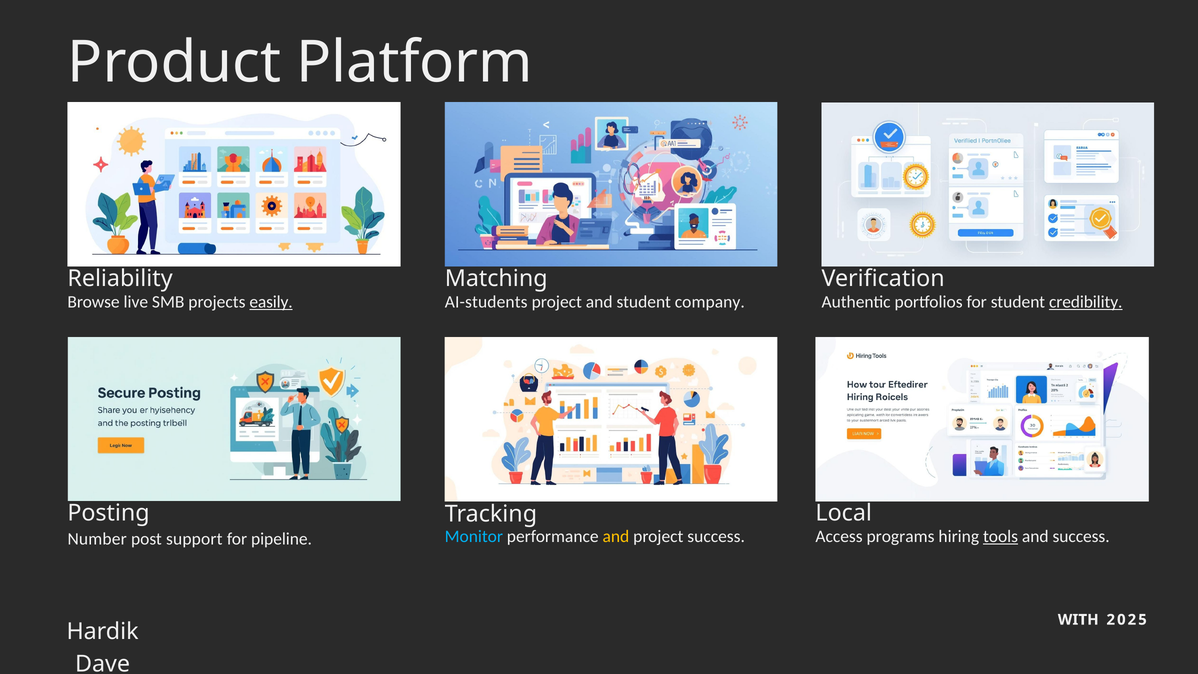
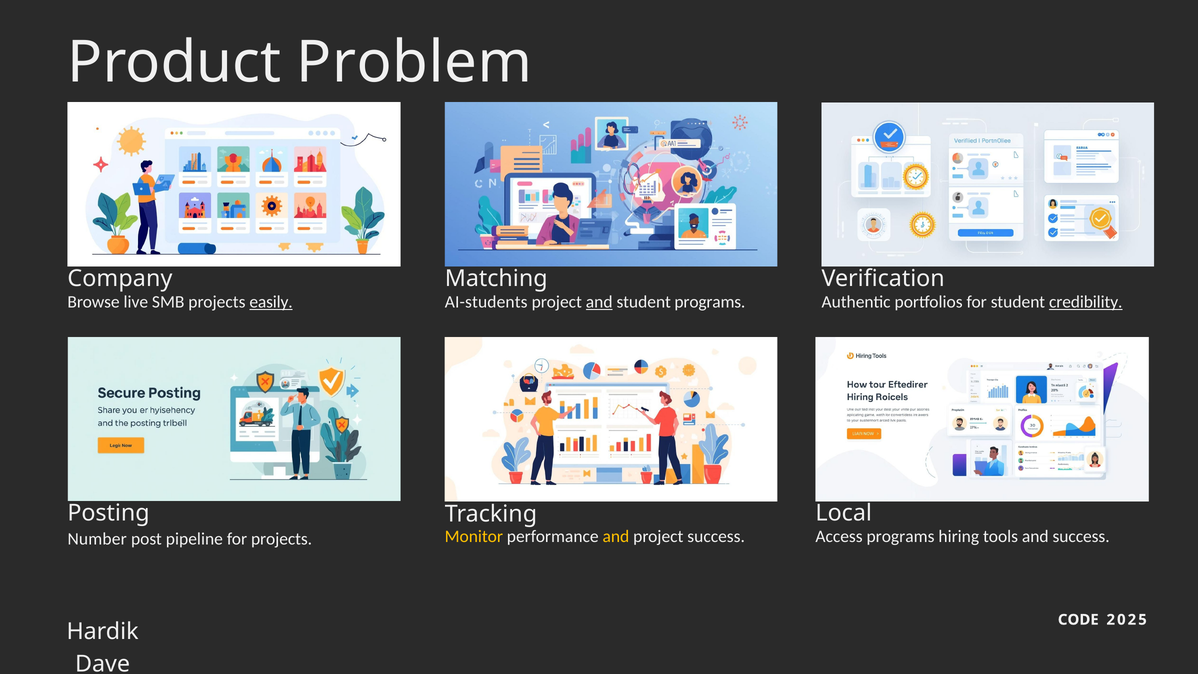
Platform: Platform -> Problem (414, 62)
Reliability: Reliability -> Company (120, 279)
and underline: none -> present (599, 302)
student company: company -> programs (710, 302)
Monitor colour: light blue -> yellow (474, 536)
tools underline: present -> none (1001, 536)
support: support -> pipeline (194, 539)
for pipeline: pipeline -> projects (282, 539)
WITH: WITH -> CODE (1078, 620)
